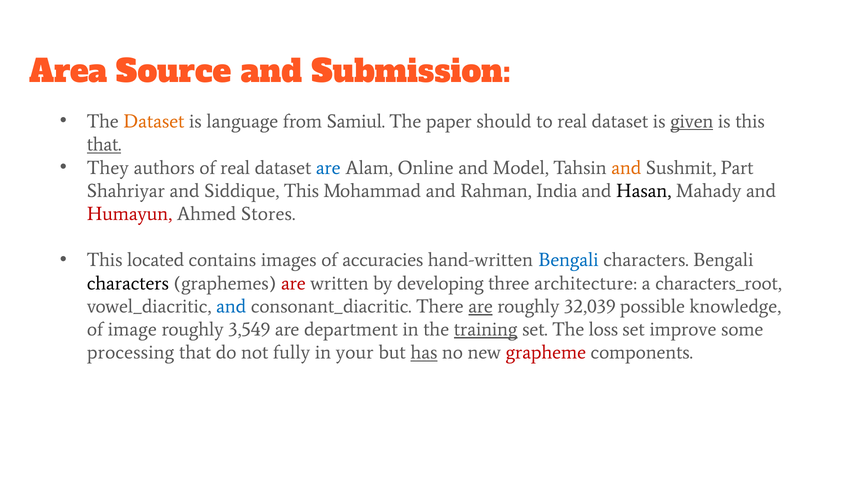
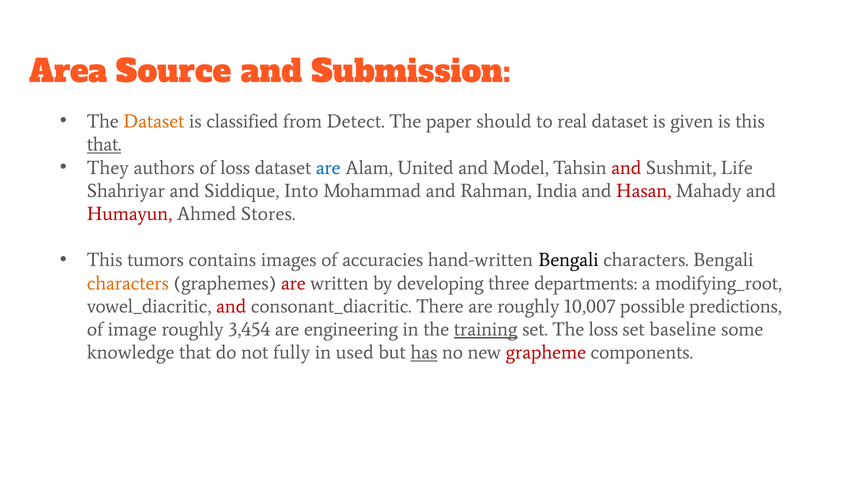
language: language -> classified (242, 121)
Samiul: Samiul -> Detect (356, 121)
given underline: present -> none (692, 121)
of real: real -> loss (235, 168)
Online: Online -> United (426, 168)
and colour: orange -> red (626, 168)
Part: Part -> Life (737, 168)
Siddique This: This -> Into (301, 191)
Hasan colour: black -> red (644, 191)
located: located -> tumors (156, 260)
Bengali colour: blue -> black (569, 260)
characters colour: black -> orange (128, 283)
architecture: architecture -> departments (586, 283)
characters_root: characters_root -> modifying_root (719, 283)
and colour: blue -> red (231, 306)
are underline: present -> none (481, 306)
32,039: 32,039 -> 10,007 (590, 306)
knowledge: knowledge -> predictions (735, 306)
3,549: 3,549 -> 3,454 (249, 329)
department: department -> engineering (351, 329)
improve: improve -> baseline (683, 329)
processing: processing -> knowledge (131, 352)
your: your -> used (355, 352)
